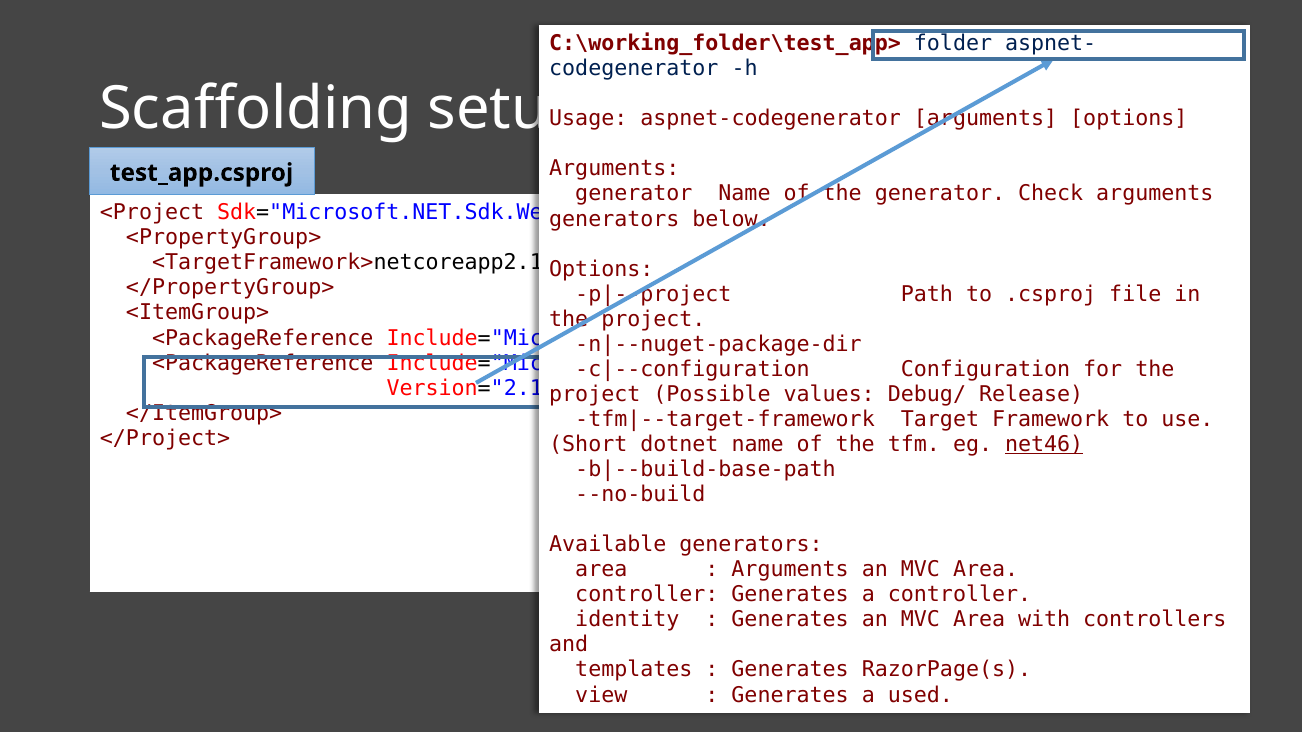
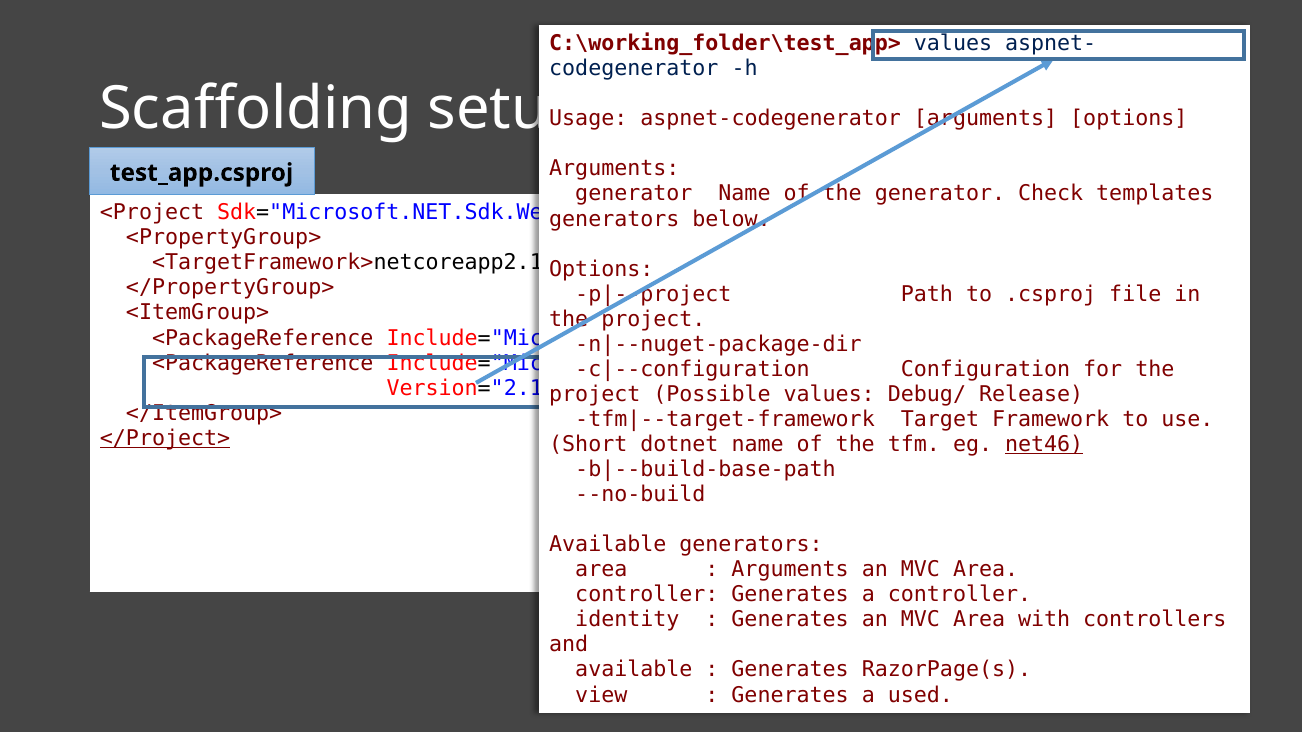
folder: folder -> values (953, 44)
arguments: arguments -> templates (1155, 194)
</Project> underline: none -> present (165, 438)
templates: templates -> available (634, 670)
